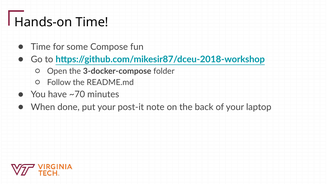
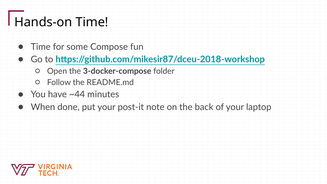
~70: ~70 -> ~44 (77, 94)
